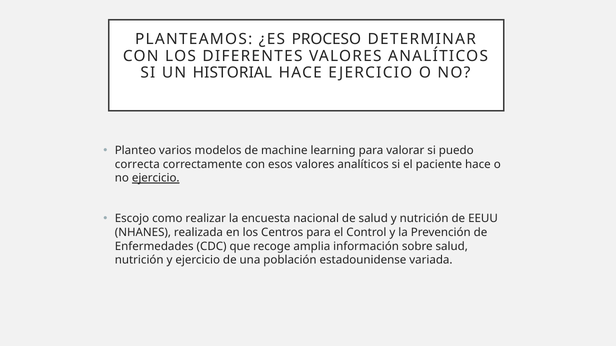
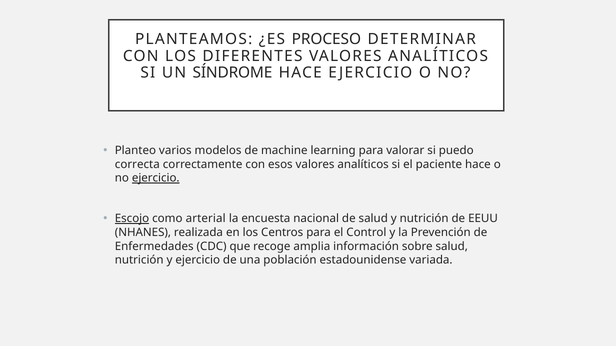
HISTORIAL: HISTORIAL -> SÍNDROME (232, 73)
Escojo underline: none -> present (132, 219)
realizar: realizar -> arterial (206, 219)
